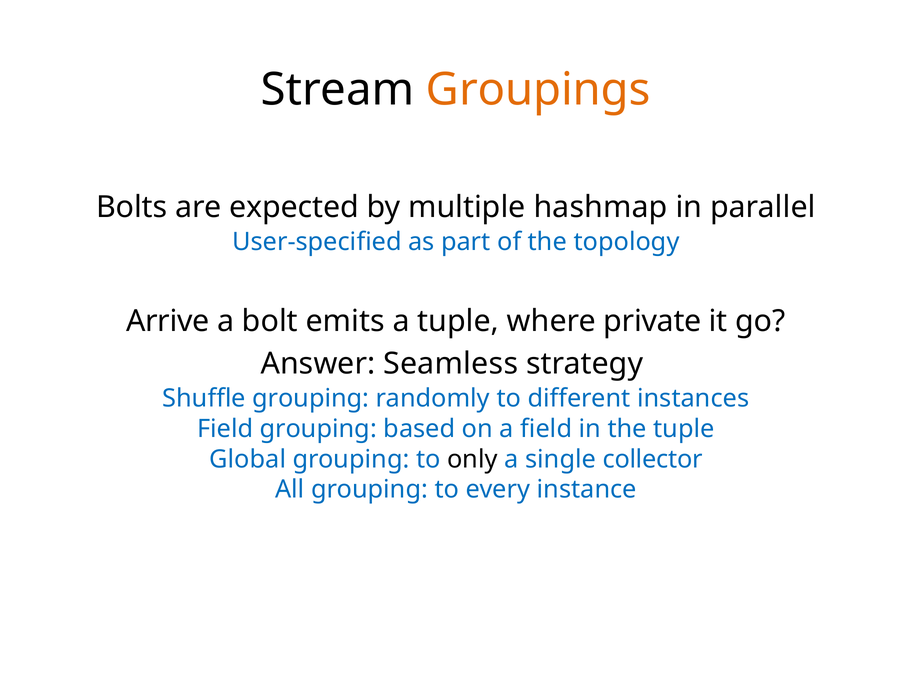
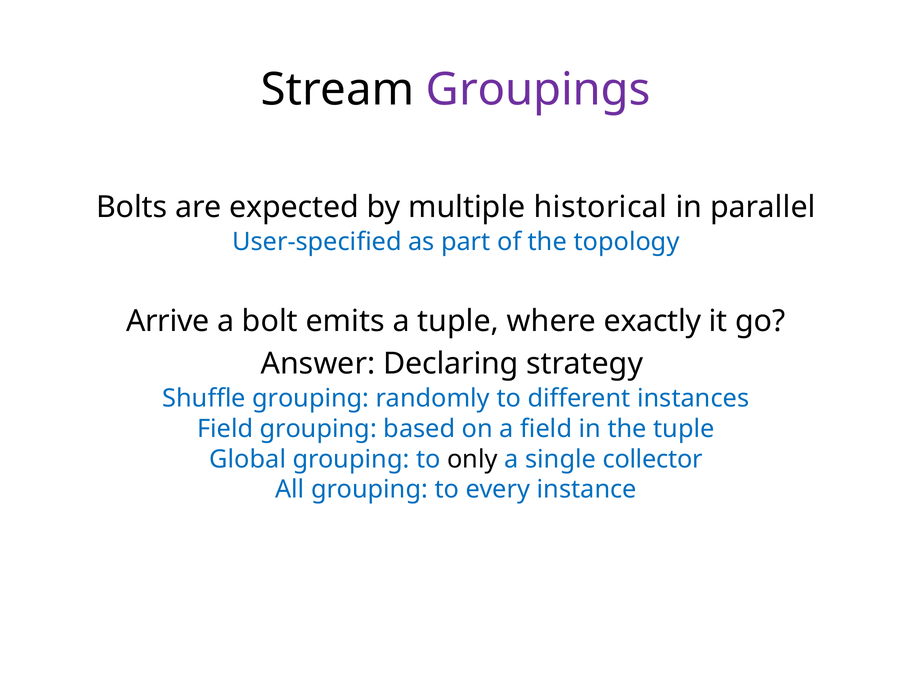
Groupings colour: orange -> purple (538, 90)
hashmap: hashmap -> historical (601, 207)
private: private -> exactly (652, 321)
Seamless: Seamless -> Declaring (451, 364)
